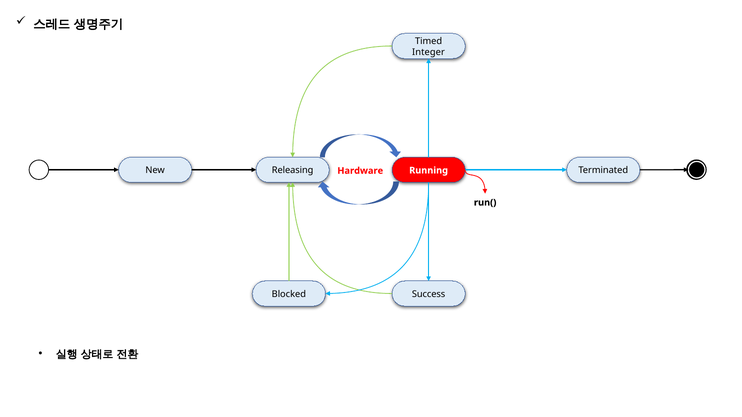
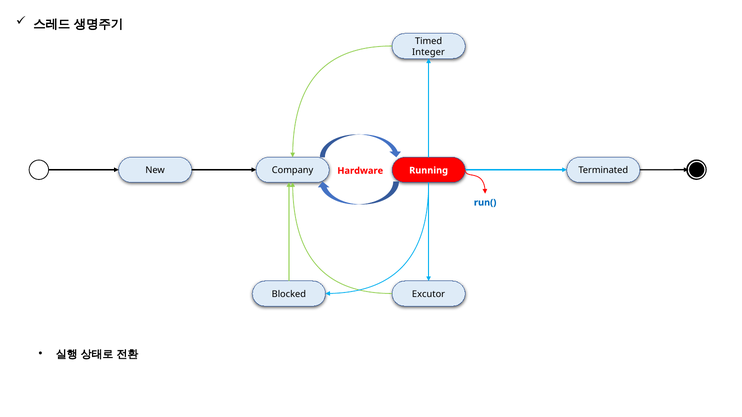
Releasing: Releasing -> Company (293, 171)
run( colour: black -> blue (485, 203)
Success: Success -> Excutor (429, 294)
